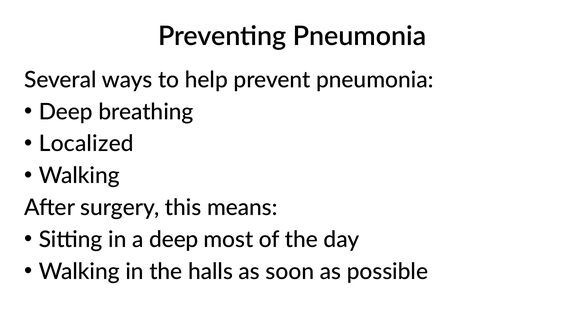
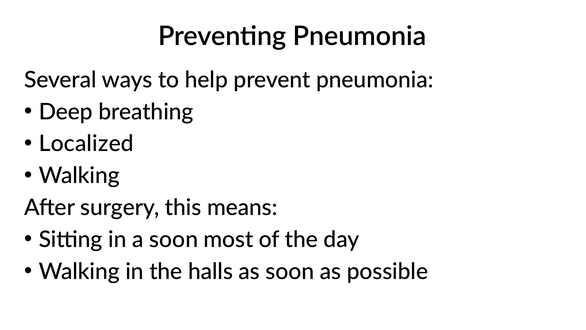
a deep: deep -> soon (174, 239)
